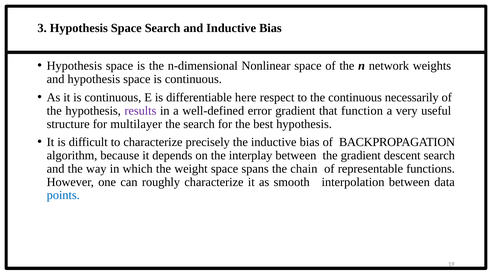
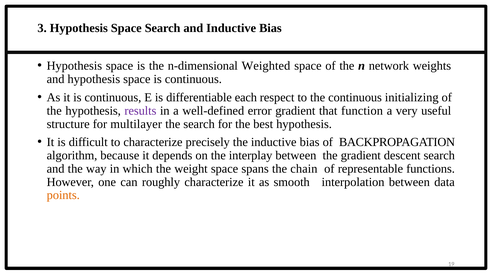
Nonlinear: Nonlinear -> Weighted (266, 66)
here: here -> each (246, 97)
necessarily: necessarily -> initializing (412, 97)
points colour: blue -> orange (63, 195)
